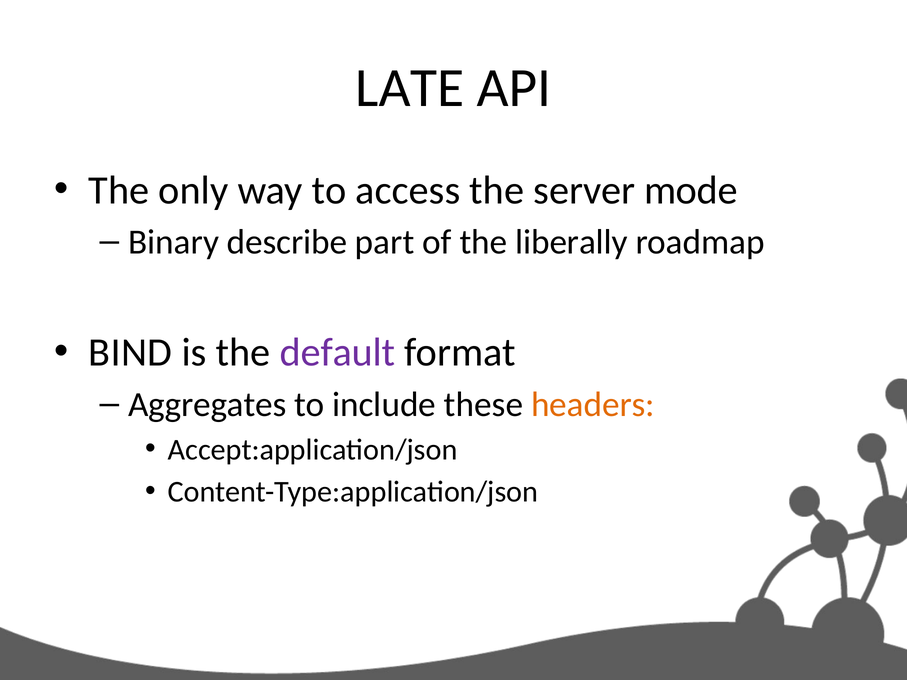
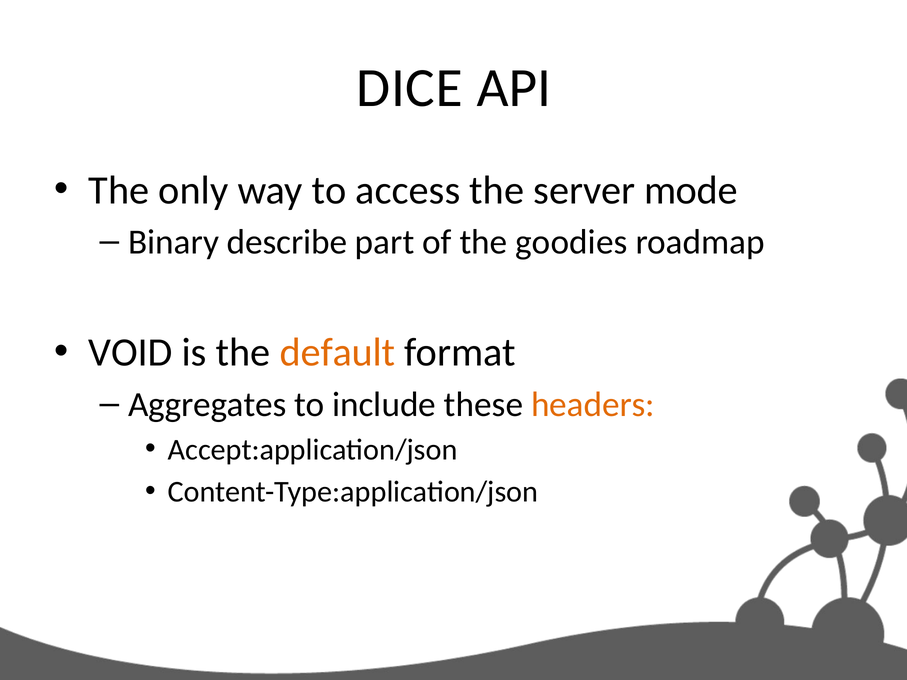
LATE: LATE -> DICE (410, 88)
liberally: liberally -> goodies (571, 242)
BIND: BIND -> VOID (130, 353)
default colour: purple -> orange (338, 353)
